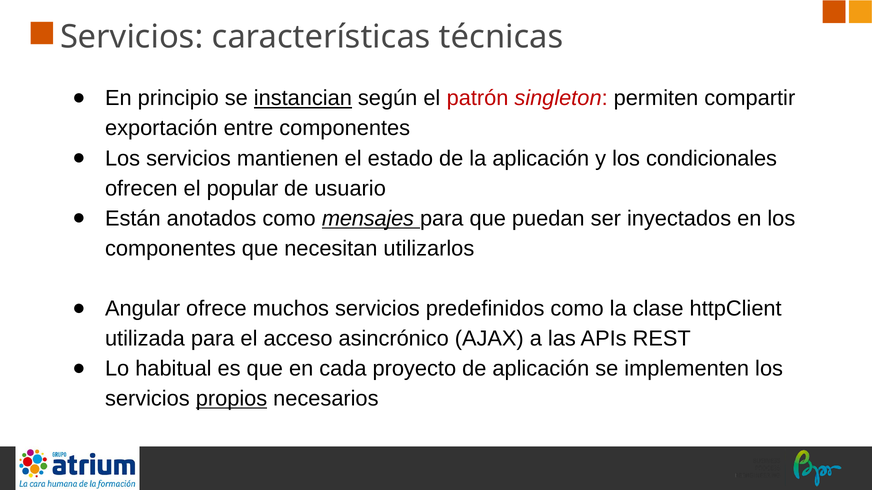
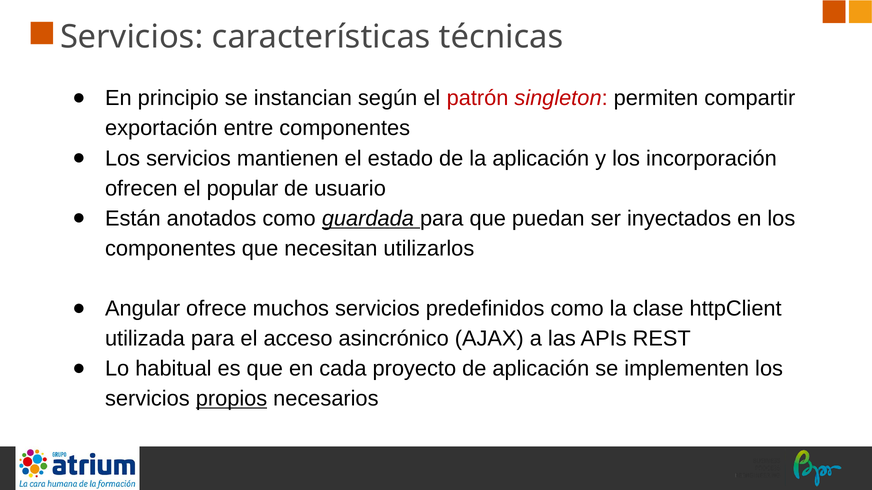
instancian underline: present -> none (303, 98)
condicionales: condicionales -> incorporación (711, 159)
mensajes: mensajes -> guardada (368, 219)
